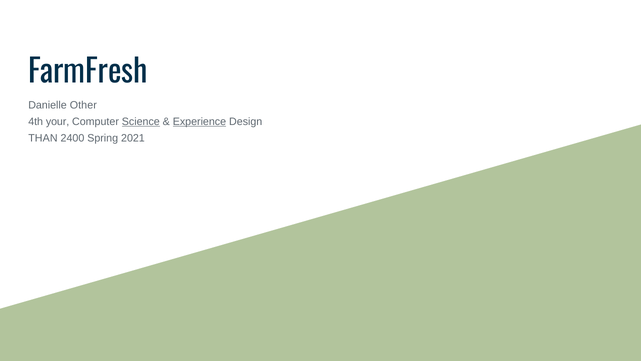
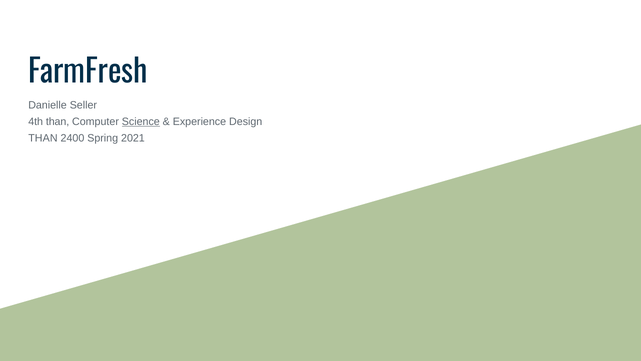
Other: Other -> Seller (83, 105)
4th your: your -> than (58, 122)
Experience underline: present -> none (199, 122)
